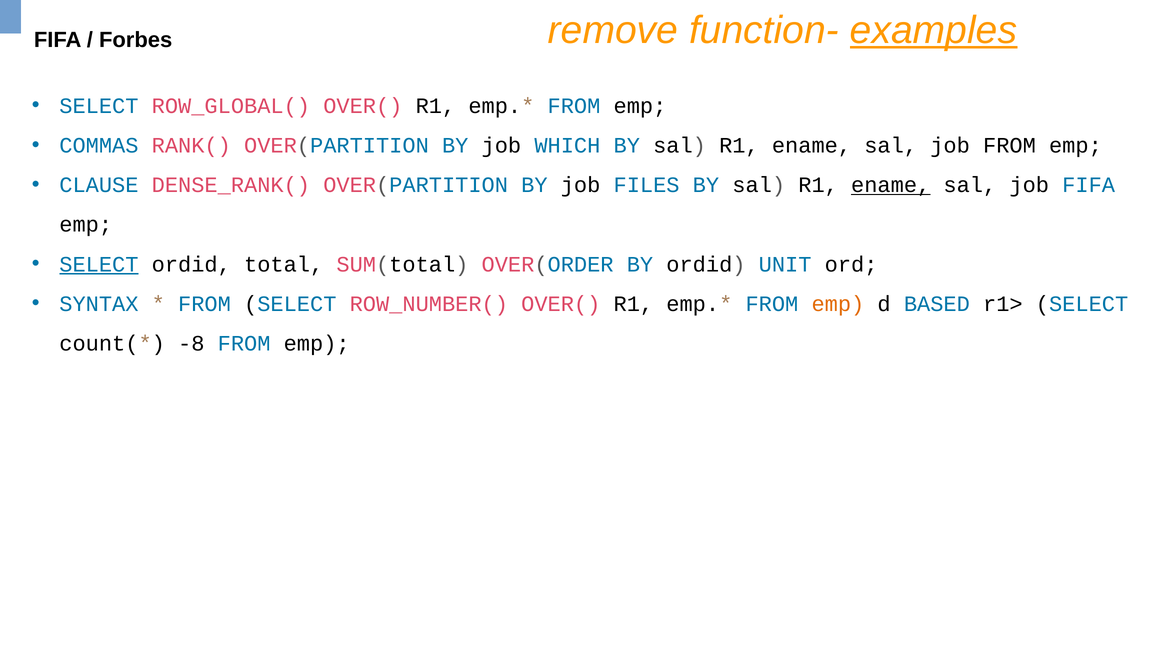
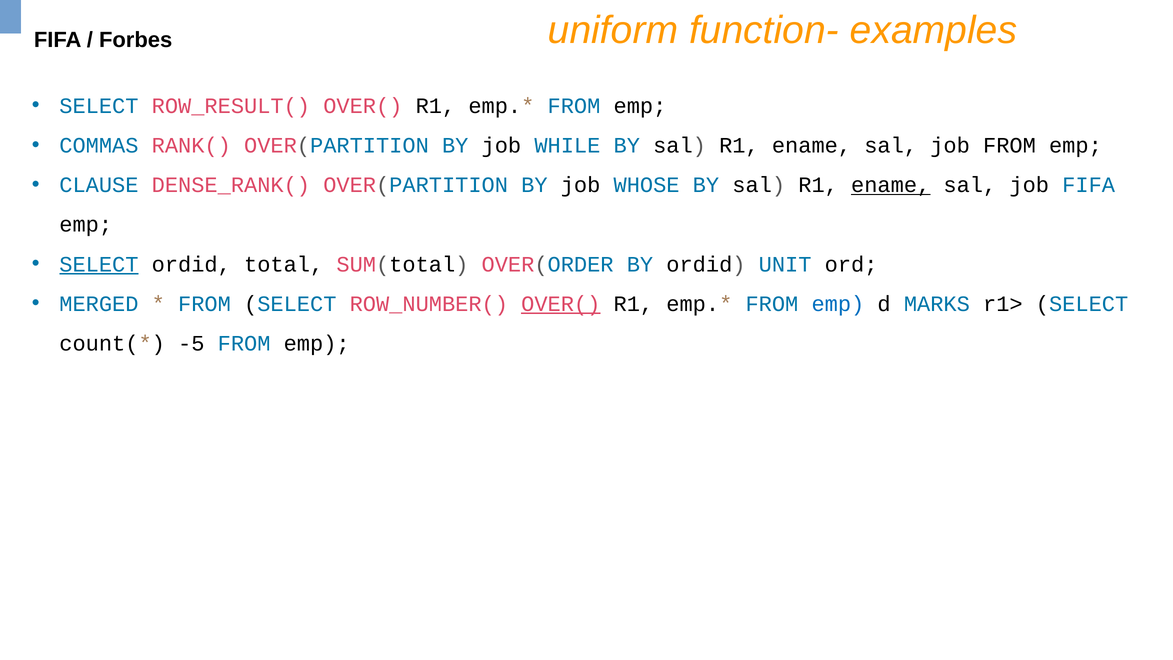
remove: remove -> uniform (613, 31)
examples underline: present -> none (934, 31)
ROW_GLOBAL(: ROW_GLOBAL( -> ROW_RESULT( (231, 106)
WHICH: WHICH -> WHILE (567, 145)
FILES: FILES -> WHOSE (647, 185)
SYNTAX: SYNTAX -> MERGED (99, 304)
OVER( underline: none -> present (561, 304)
emp colour: orange -> blue (838, 304)
BASED: BASED -> MARKS (937, 304)
-8: -8 -> -5 (191, 343)
